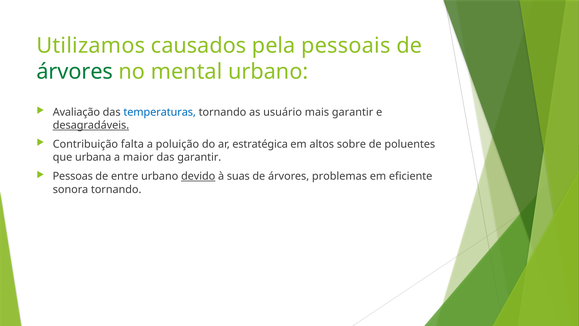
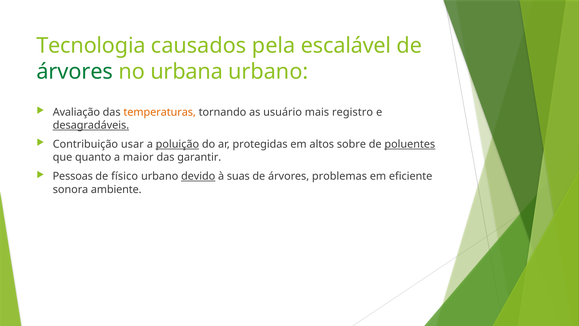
Utilizamos: Utilizamos -> Tecnologia (91, 46)
pessoais: pessoais -> escalável (346, 46)
mental: mental -> urbana (187, 72)
temperaturas colour: blue -> orange (160, 112)
mais garantir: garantir -> registro (353, 112)
falta: falta -> usar (132, 144)
poluição underline: none -> present (177, 144)
estratégica: estratégica -> protegidas (260, 144)
poluentes underline: none -> present (410, 144)
urbana: urbana -> quanto (93, 157)
entre: entre -> físico (125, 176)
sonora tornando: tornando -> ambiente (116, 189)
